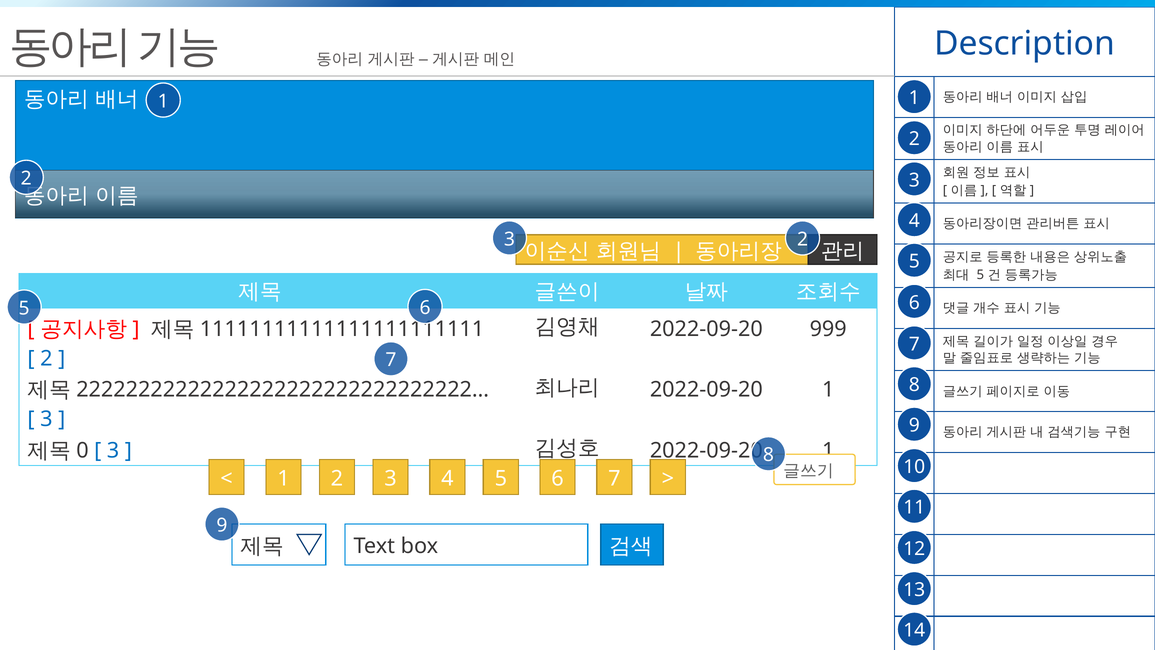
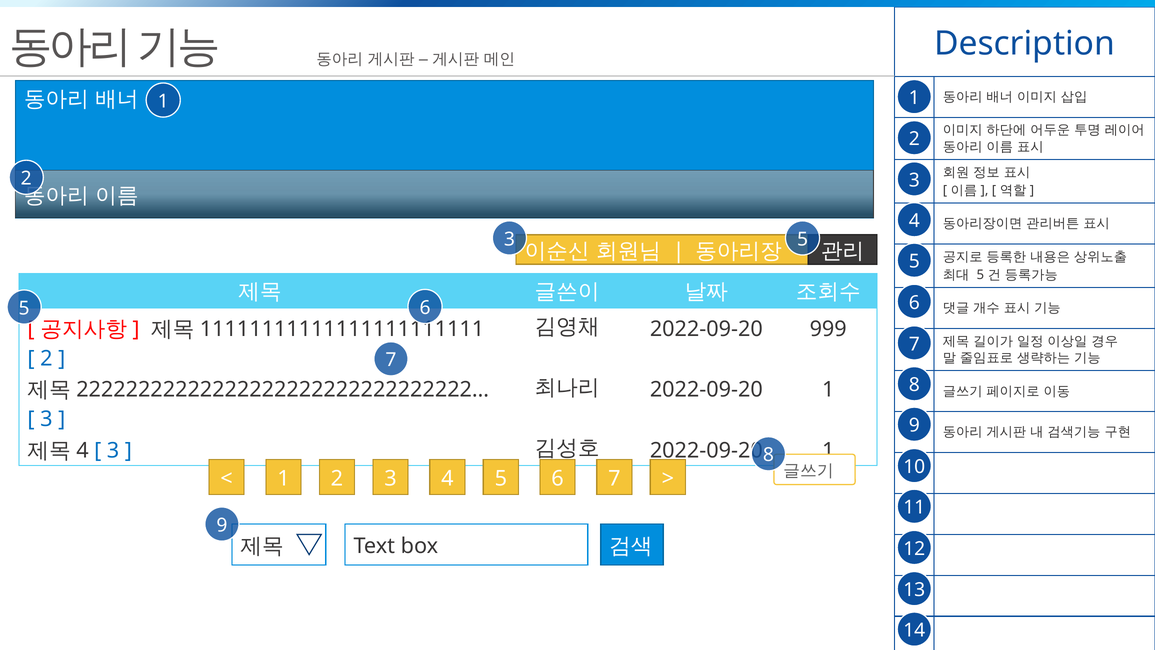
3 2: 2 -> 5 (803, 239)
0: 0 -> 4 (82, 450)
